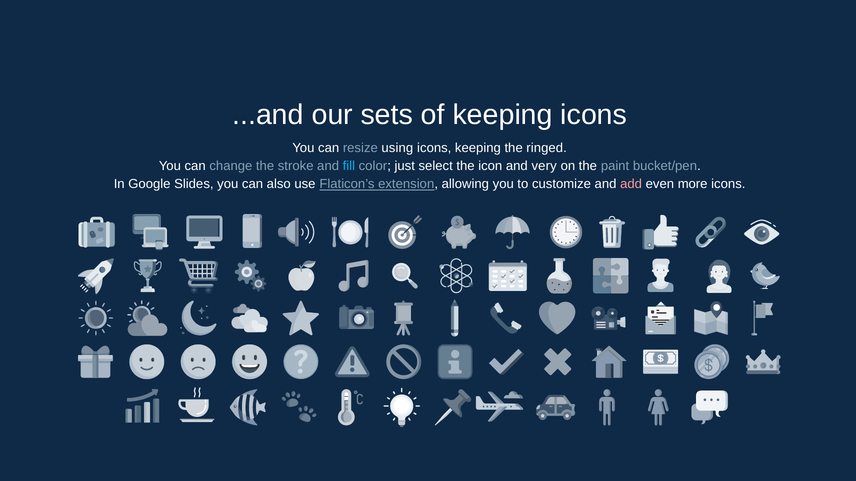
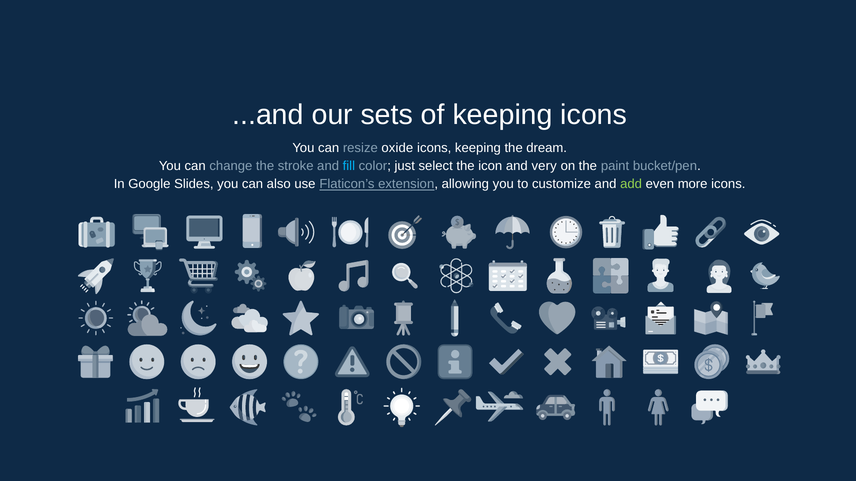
using: using -> oxide (397, 148)
ringed: ringed -> dream (547, 148)
add colour: pink -> light green (631, 184)
